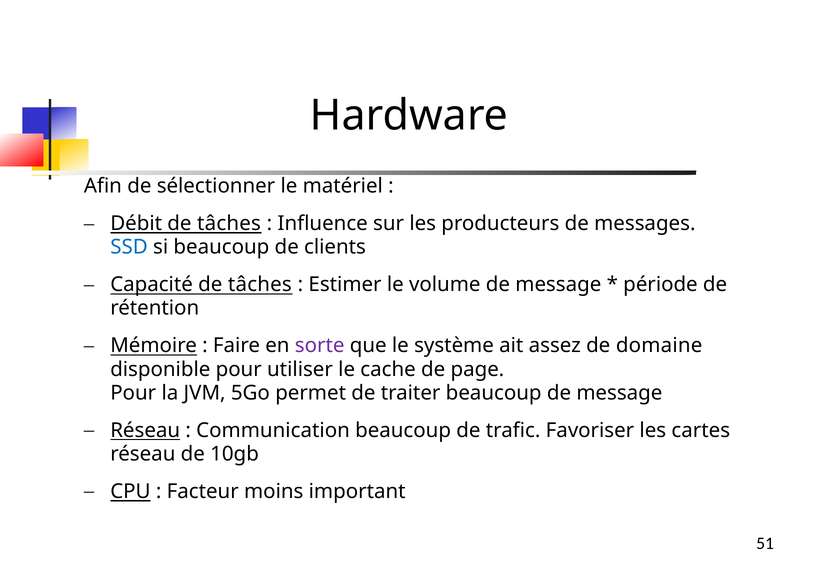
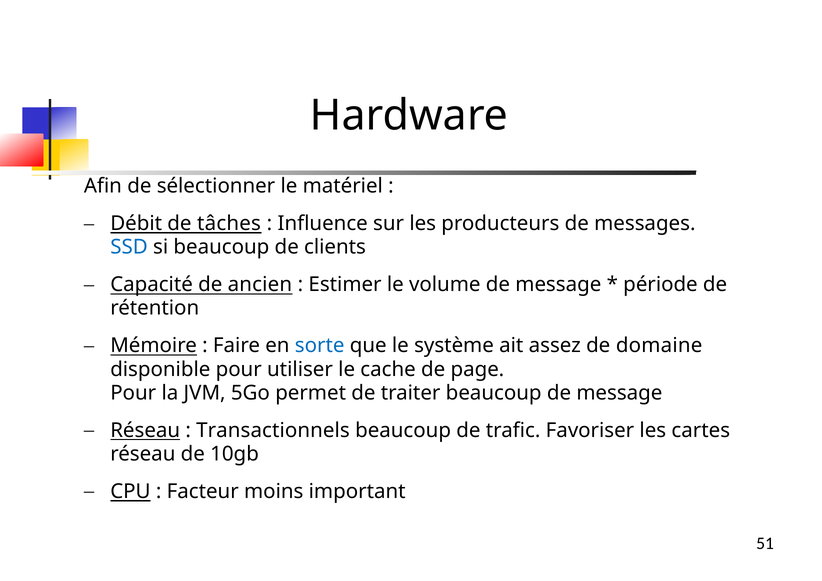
Capacité de tâches: tâches -> ancien (260, 285)
sorte colour: purple -> blue (320, 346)
Communication: Communication -> Transactionnels (273, 430)
